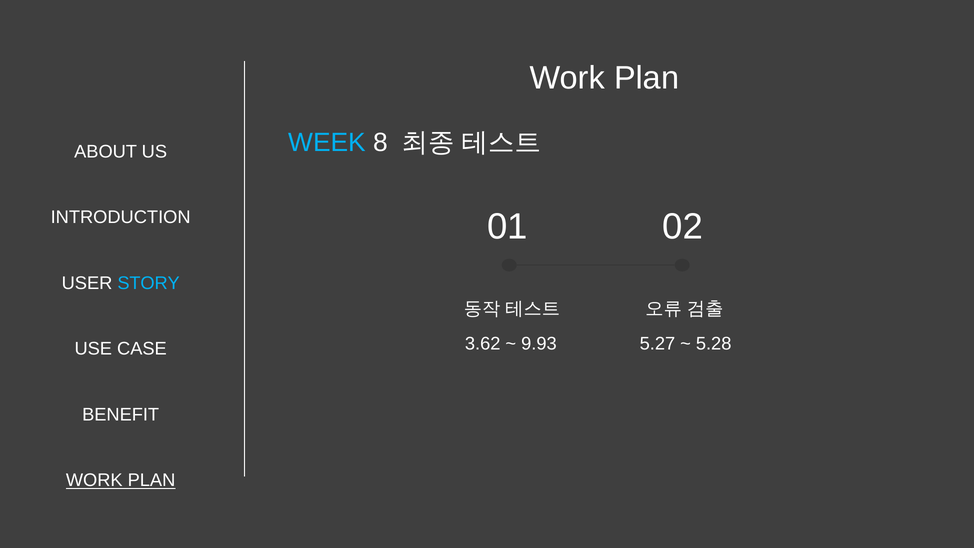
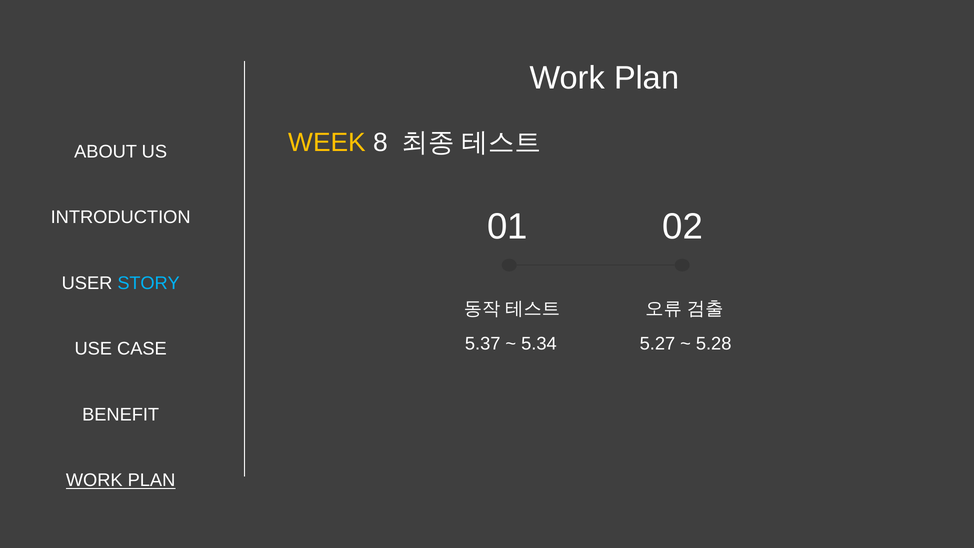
WEEK colour: light blue -> yellow (327, 142)
3.62: 3.62 -> 5.37 (483, 344)
9.93: 9.93 -> 5.34 (539, 344)
